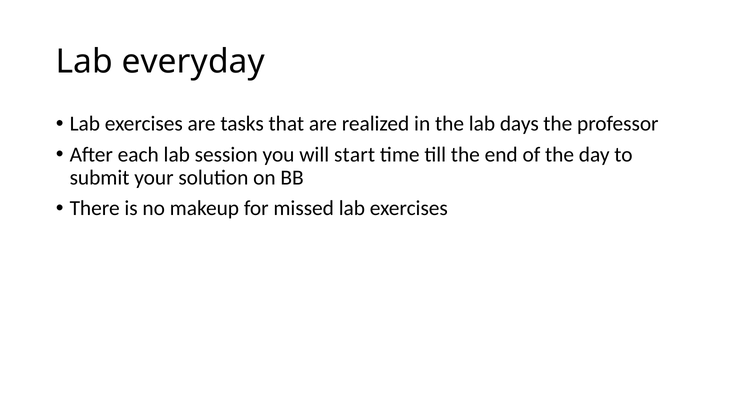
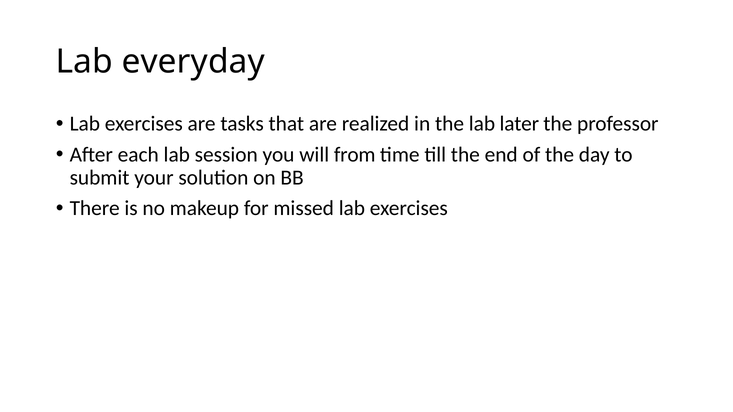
days: days -> later (519, 124)
start: start -> from (355, 155)
